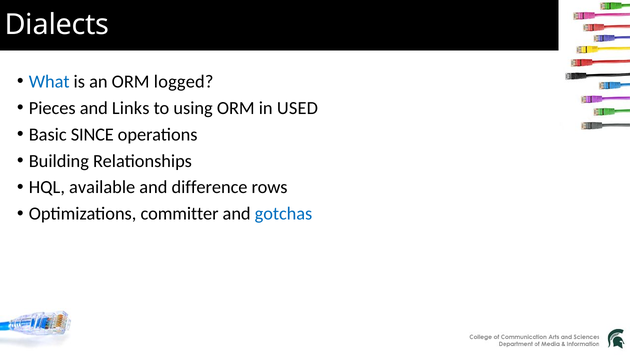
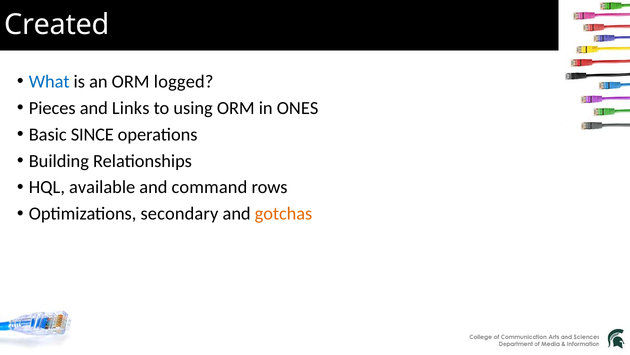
Dialects: Dialects -> Created (57, 25)
USED: USED -> ONES (298, 108)
difference: difference -> command (209, 187)
committer: committer -> secondary (179, 213)
gotchas colour: blue -> orange (284, 213)
